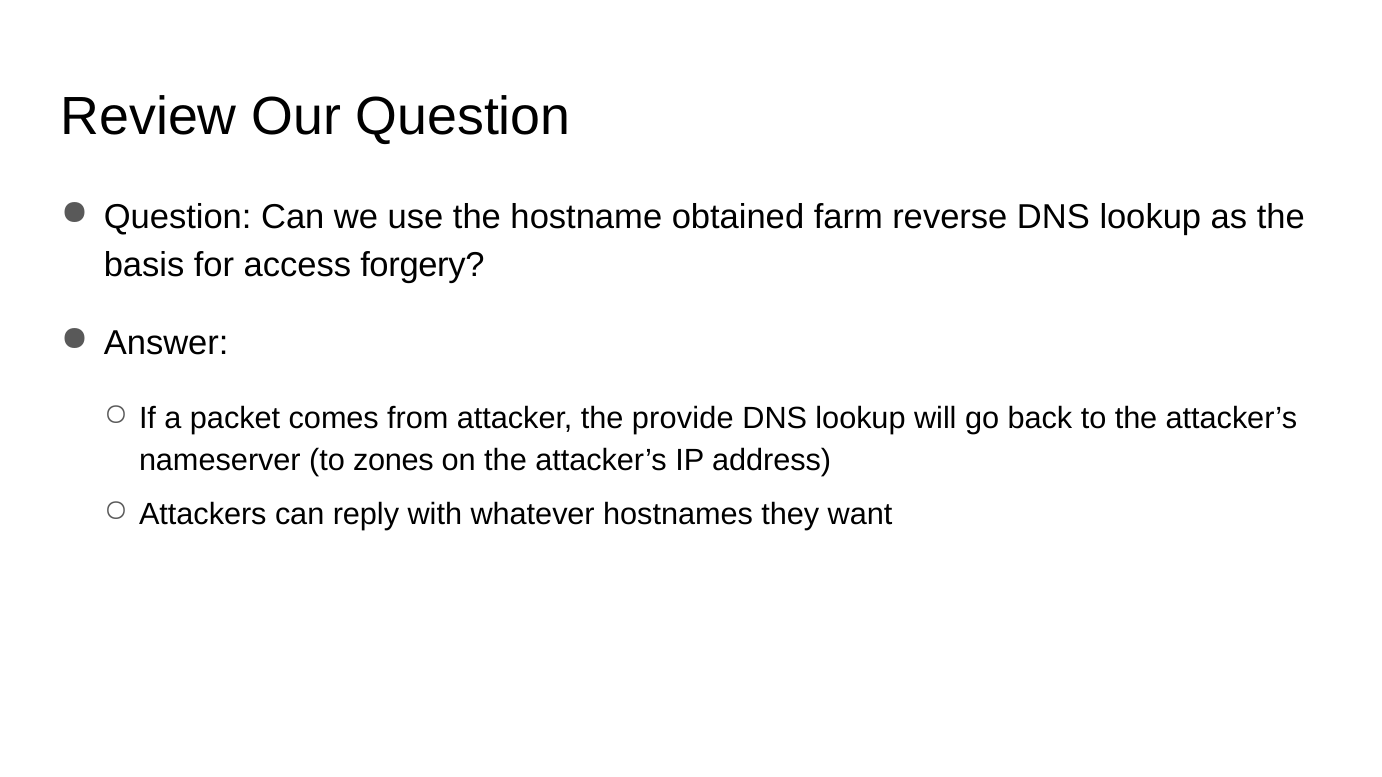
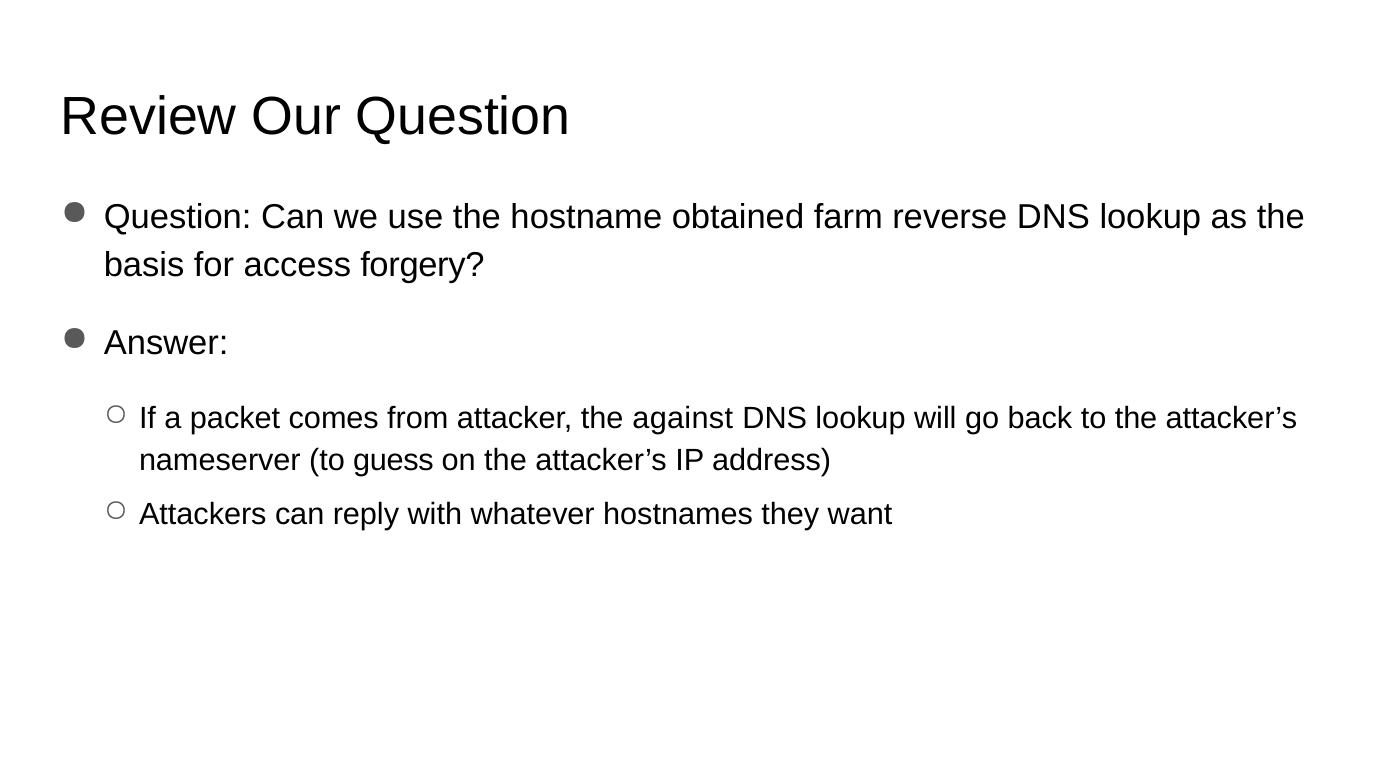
provide: provide -> against (683, 418)
zones: zones -> guess (394, 461)
